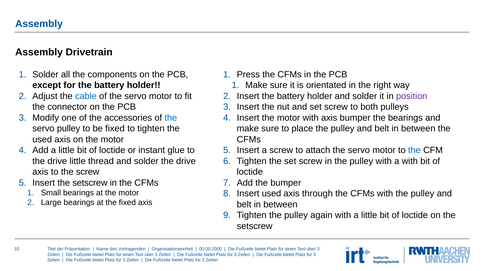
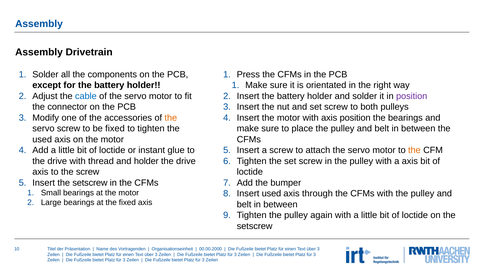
the colour: blue -> orange (171, 118)
axis bumper: bumper -> position (355, 118)
servo pulley: pulley -> screw (69, 129)
the colour: blue -> orange (414, 151)
drive little: little -> with (78, 162)
thread and solder: solder -> holder (146, 162)
a with: with -> axis (410, 162)
